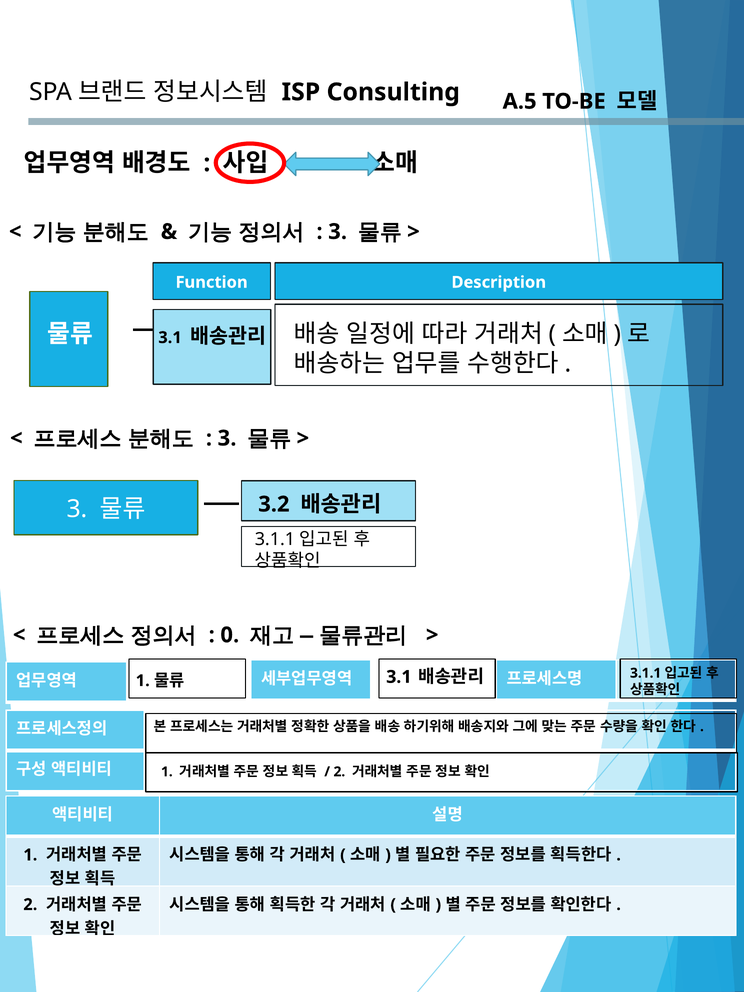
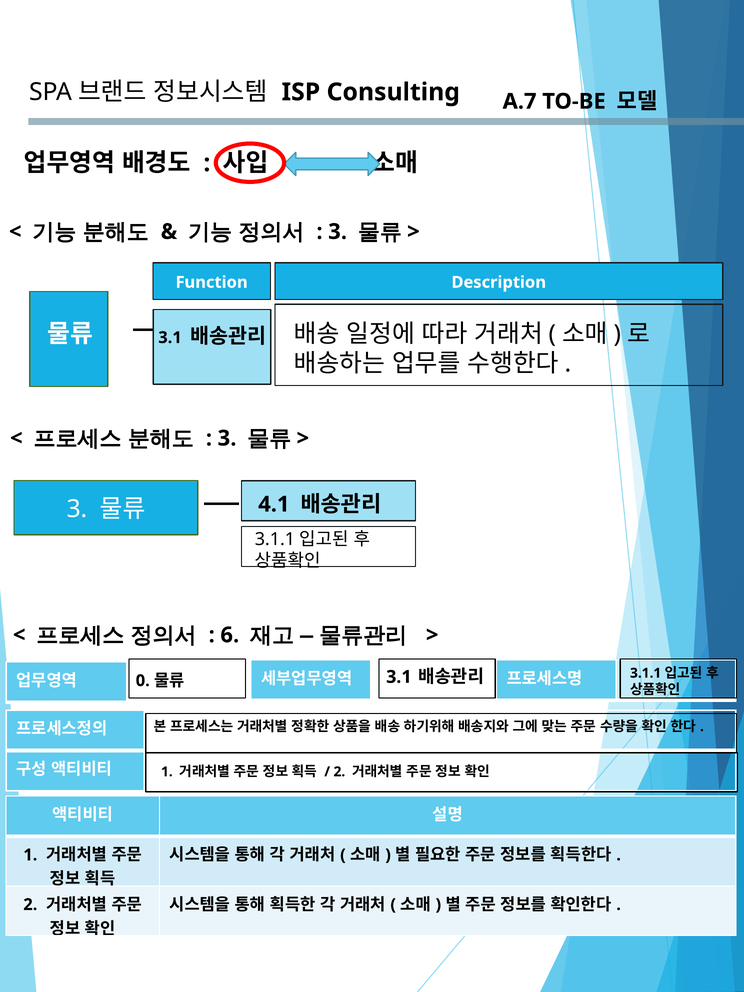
A.5: A.5 -> A.7 (520, 101)
3.2: 3.2 -> 4.1 (274, 504)
0: 0 -> 6 (230, 635)
1: 1 -> 0 (143, 681)
